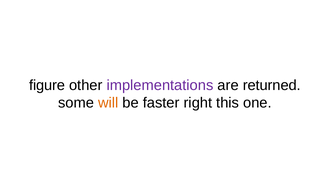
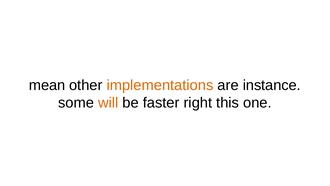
figure: figure -> mean (47, 85)
implementations colour: purple -> orange (160, 85)
returned: returned -> instance (272, 85)
